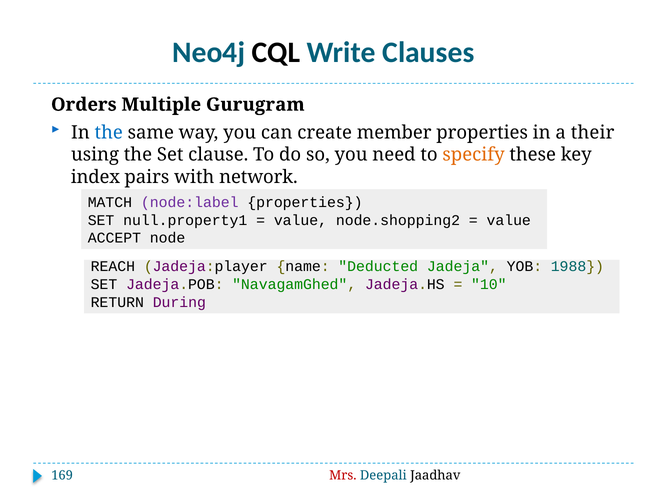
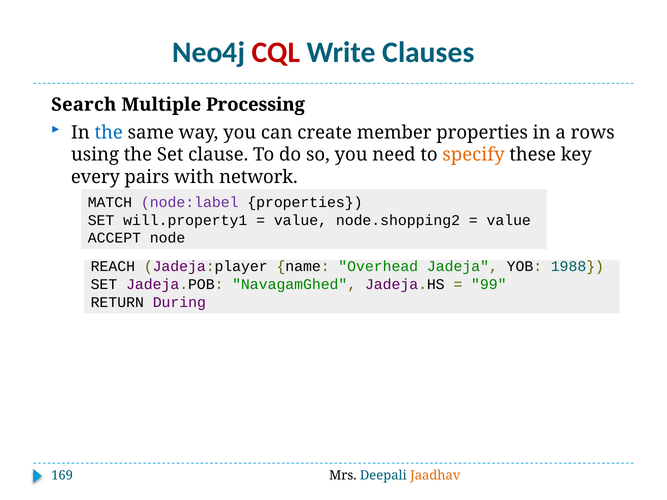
CQL colour: black -> red (276, 53)
Orders: Orders -> Search (84, 105)
Gurugram: Gurugram -> Processing (255, 105)
their: their -> rows (593, 133)
index: index -> every (95, 177)
null.property1: null.property1 -> will.property1 (185, 220)
Deducted: Deducted -> Overhead (378, 267)
10: 10 -> 99 (489, 284)
Mrs colour: red -> black (343, 476)
Jaadhav colour: black -> orange (435, 476)
